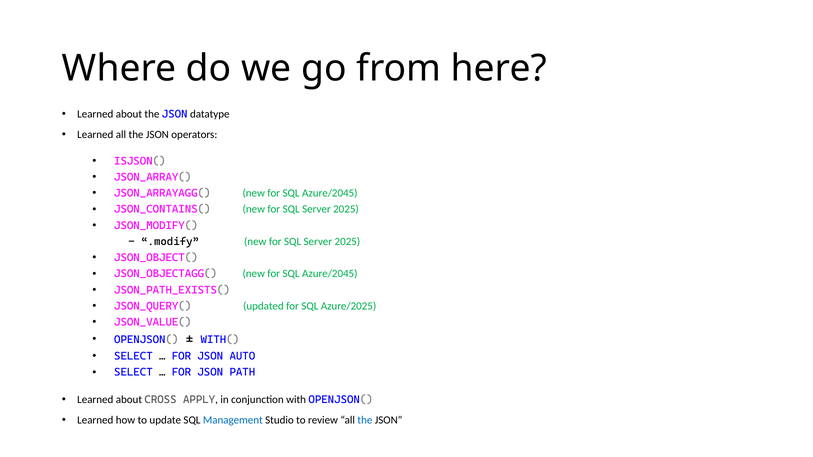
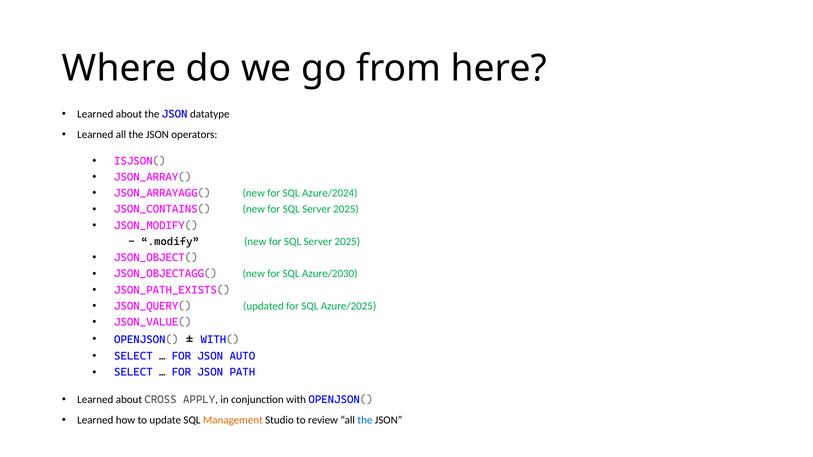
Azure/2045: Azure/2045 -> Azure/2024 (330, 193)
Azure/2045: Azure/2045 -> Azure/2030 (330, 274)
Management colour: blue -> orange (233, 420)
